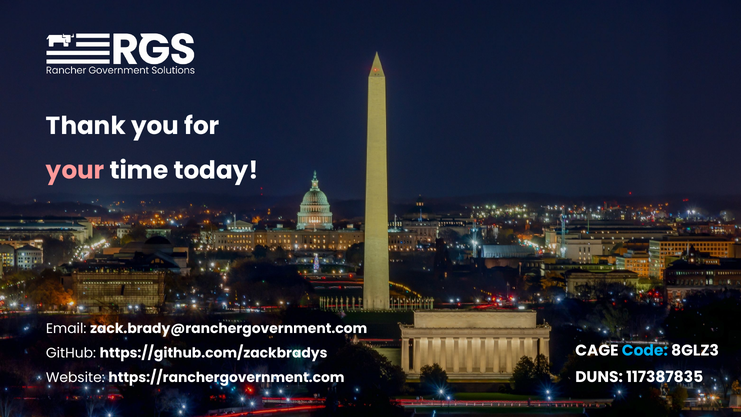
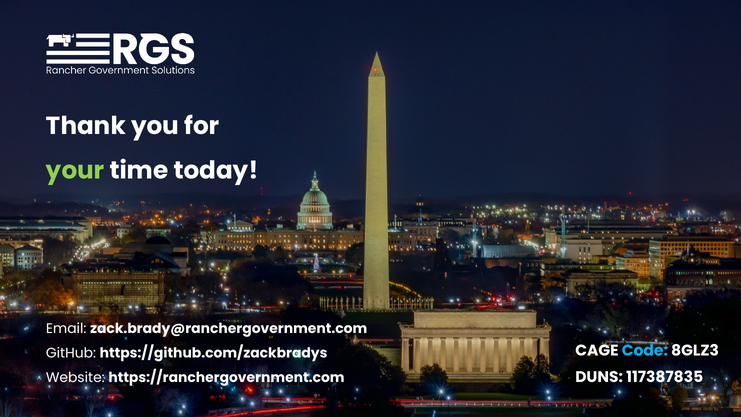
your colour: pink -> light green (75, 171)
